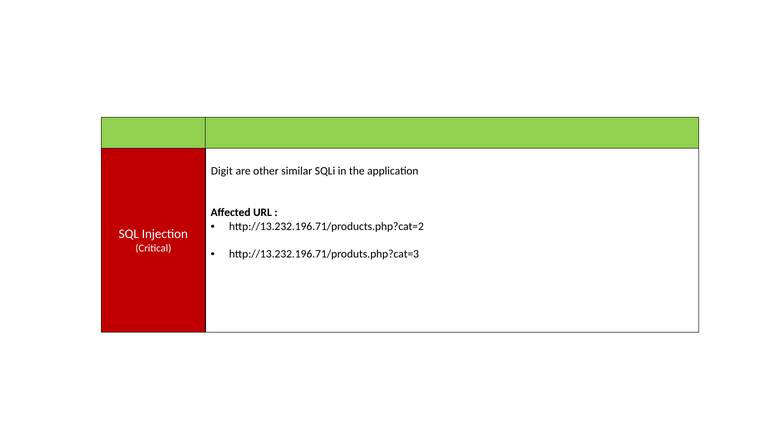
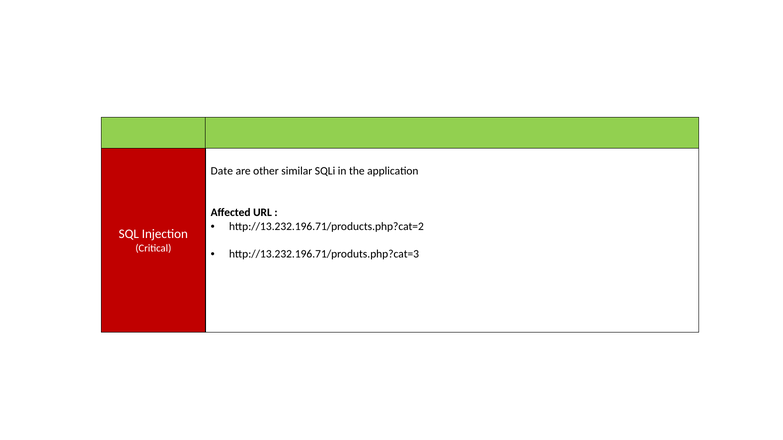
Digit: Digit -> Date (222, 171)
